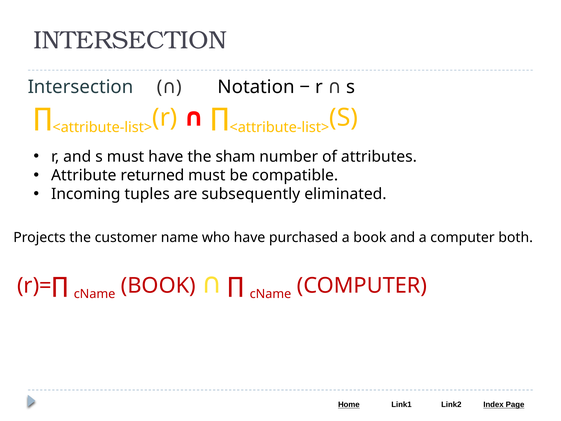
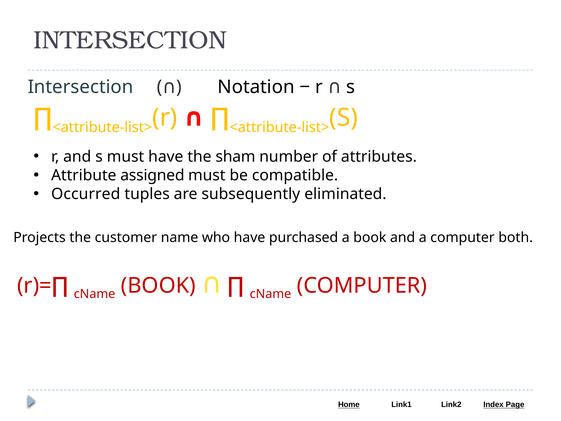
returned: returned -> assigned (152, 175)
Incoming: Incoming -> Occurred (86, 194)
